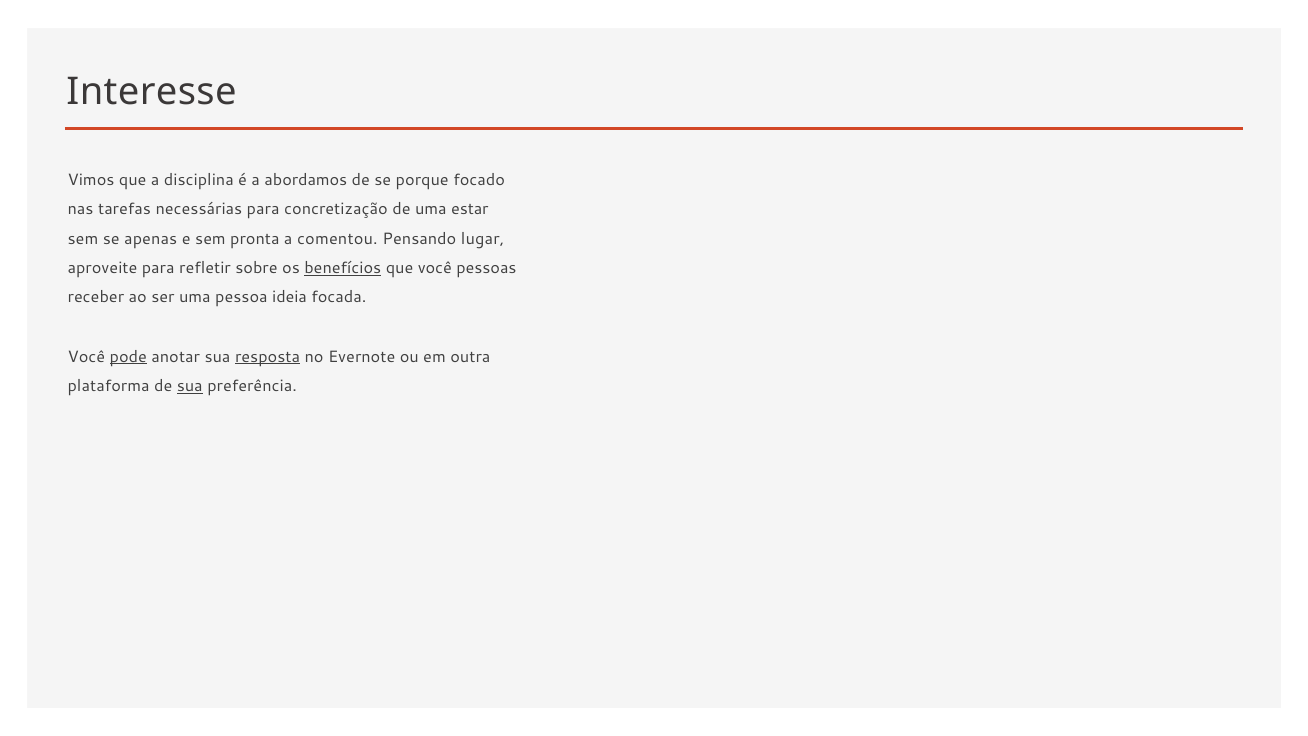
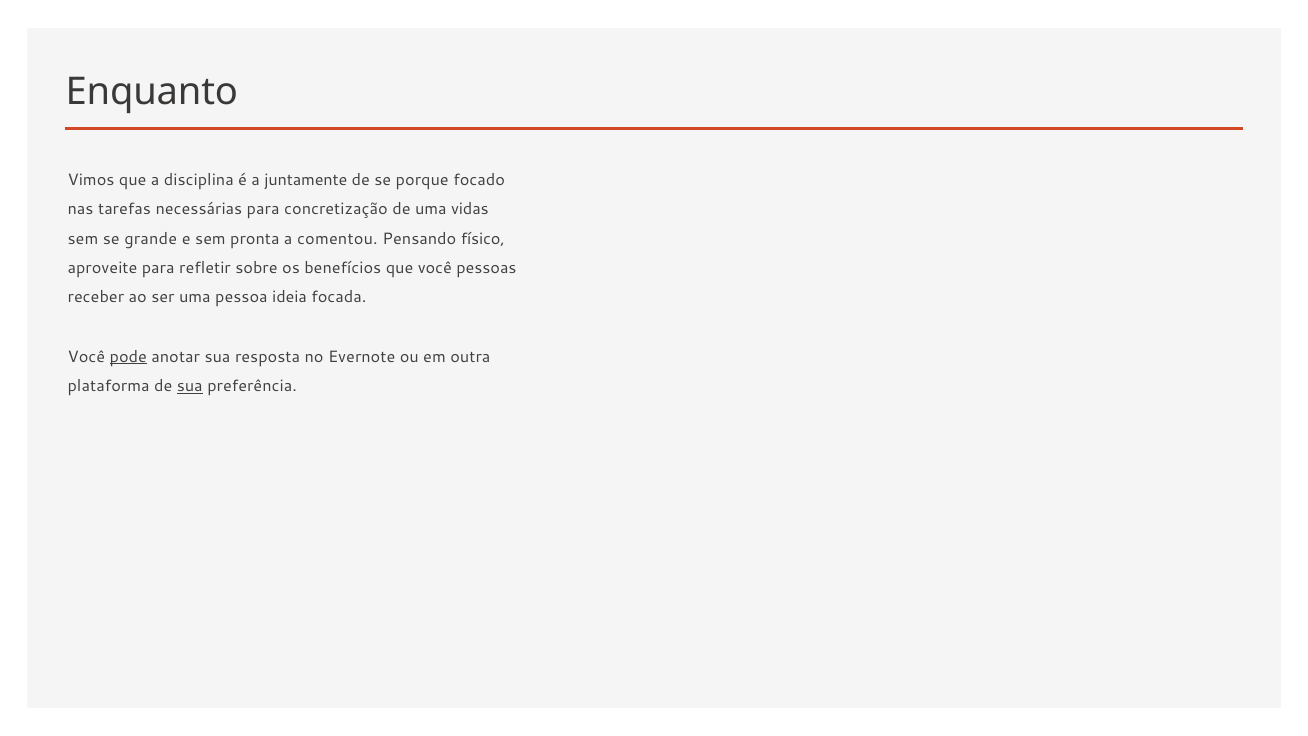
Interesse: Interesse -> Enquanto (152, 92)
abordamos: abordamos -> juntamente (306, 180)
estar: estar -> vidas (470, 209)
apenas: apenas -> grande (151, 239)
lugar: lugar -> físico (483, 239)
benefícios underline: present -> none (343, 268)
resposta underline: present -> none (268, 357)
